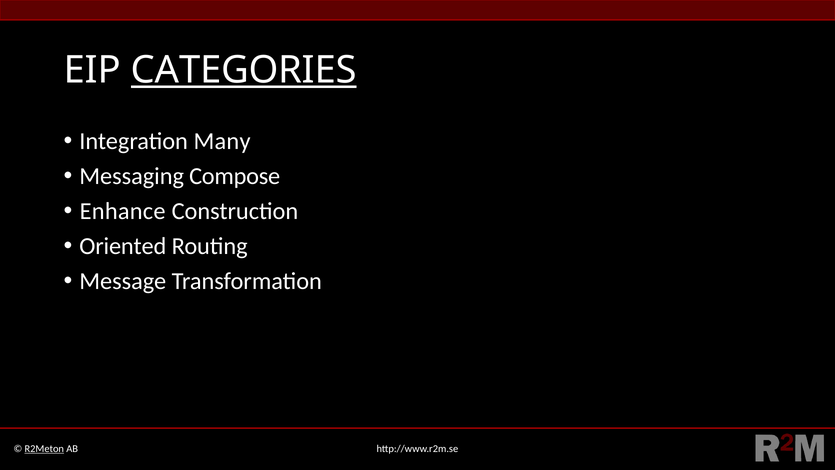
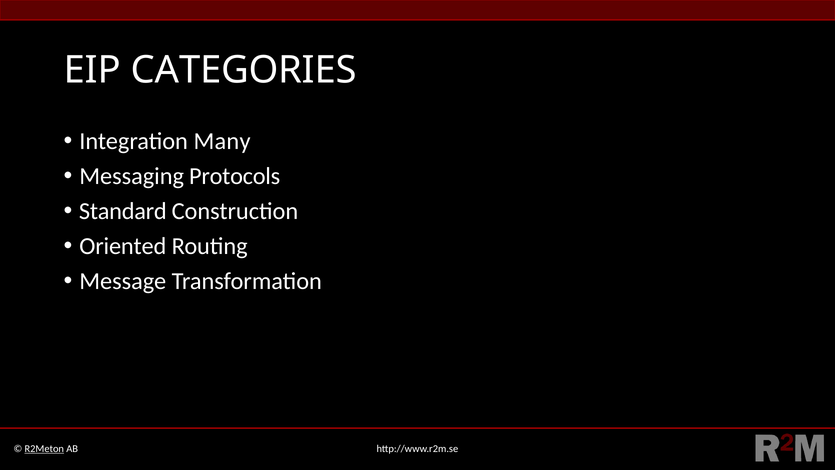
CATEGORIES underline: present -> none (244, 70)
Compose: Compose -> Protocols (235, 176)
Enhance: Enhance -> Standard (123, 211)
